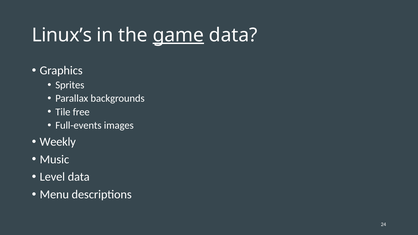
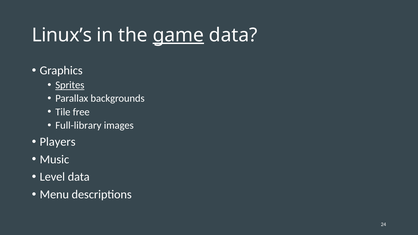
Sprites underline: none -> present (70, 85)
Full-events: Full-events -> Full-library (78, 125)
Weekly: Weekly -> Players (58, 142)
